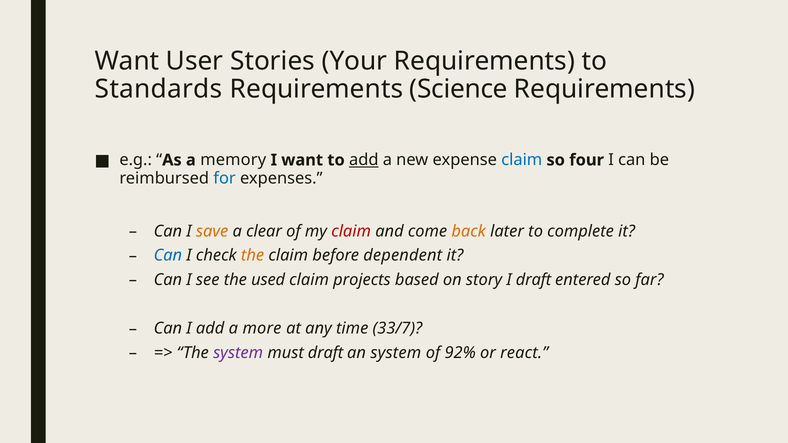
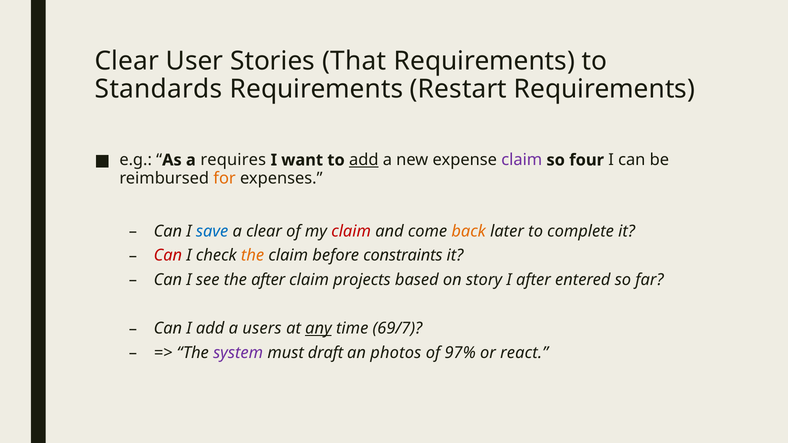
Want: Want -> Clear (127, 61)
Your: Your -> That (354, 61)
Science: Science -> Restart (458, 89)
memory: memory -> requires (233, 160)
claim colour: blue -> purple (522, 160)
for colour: blue -> orange (225, 179)
save colour: orange -> blue (212, 231)
Can colour: blue -> red (168, 256)
dependent: dependent -> constraints (403, 256)
the used: used -> after (268, 280)
I draft: draft -> after (533, 280)
more: more -> users (262, 329)
any underline: none -> present (318, 329)
33/7: 33/7 -> 69/7 (397, 329)
an system: system -> photos (396, 353)
92%: 92% -> 97% (460, 353)
